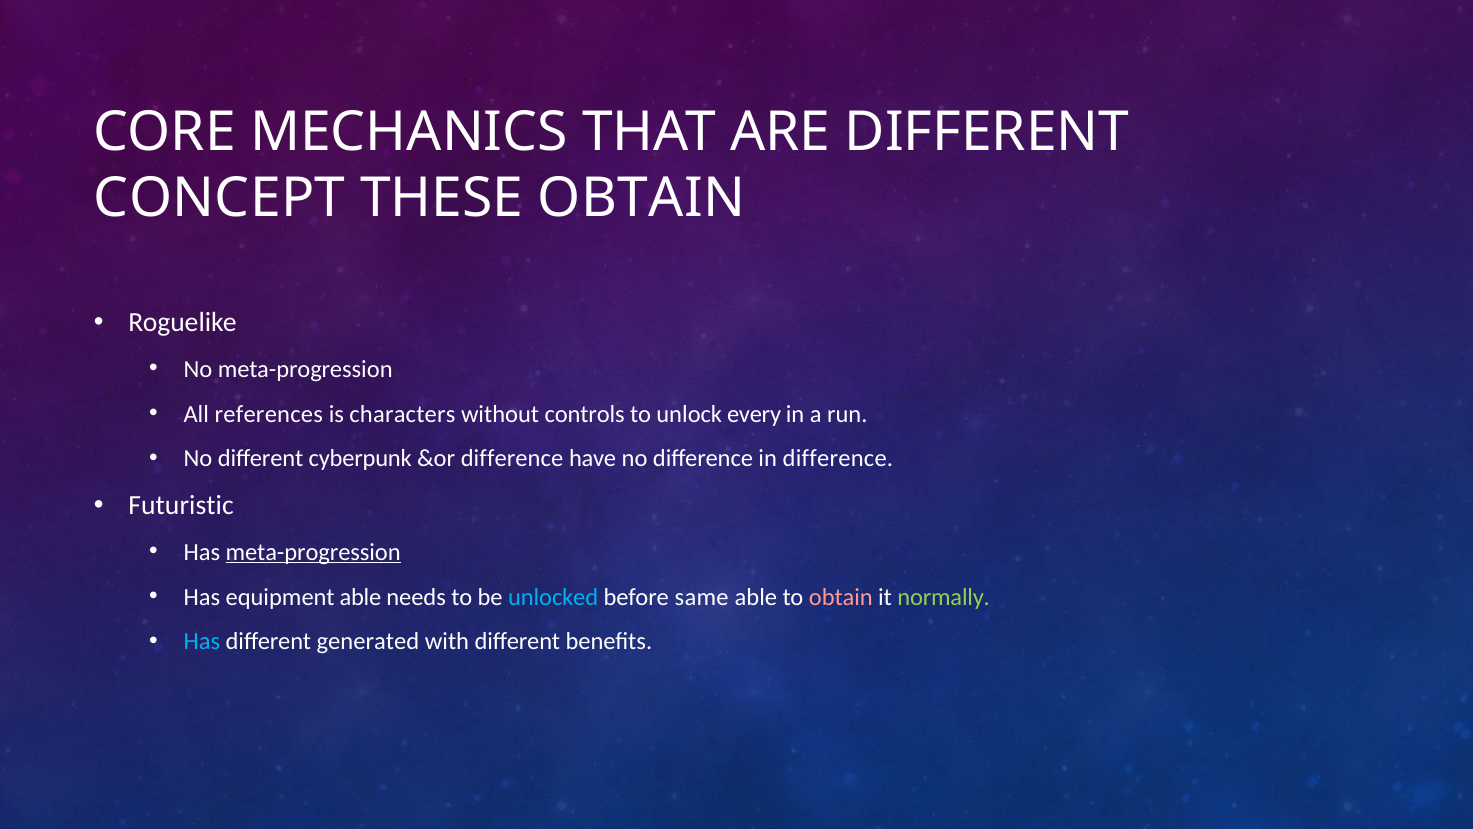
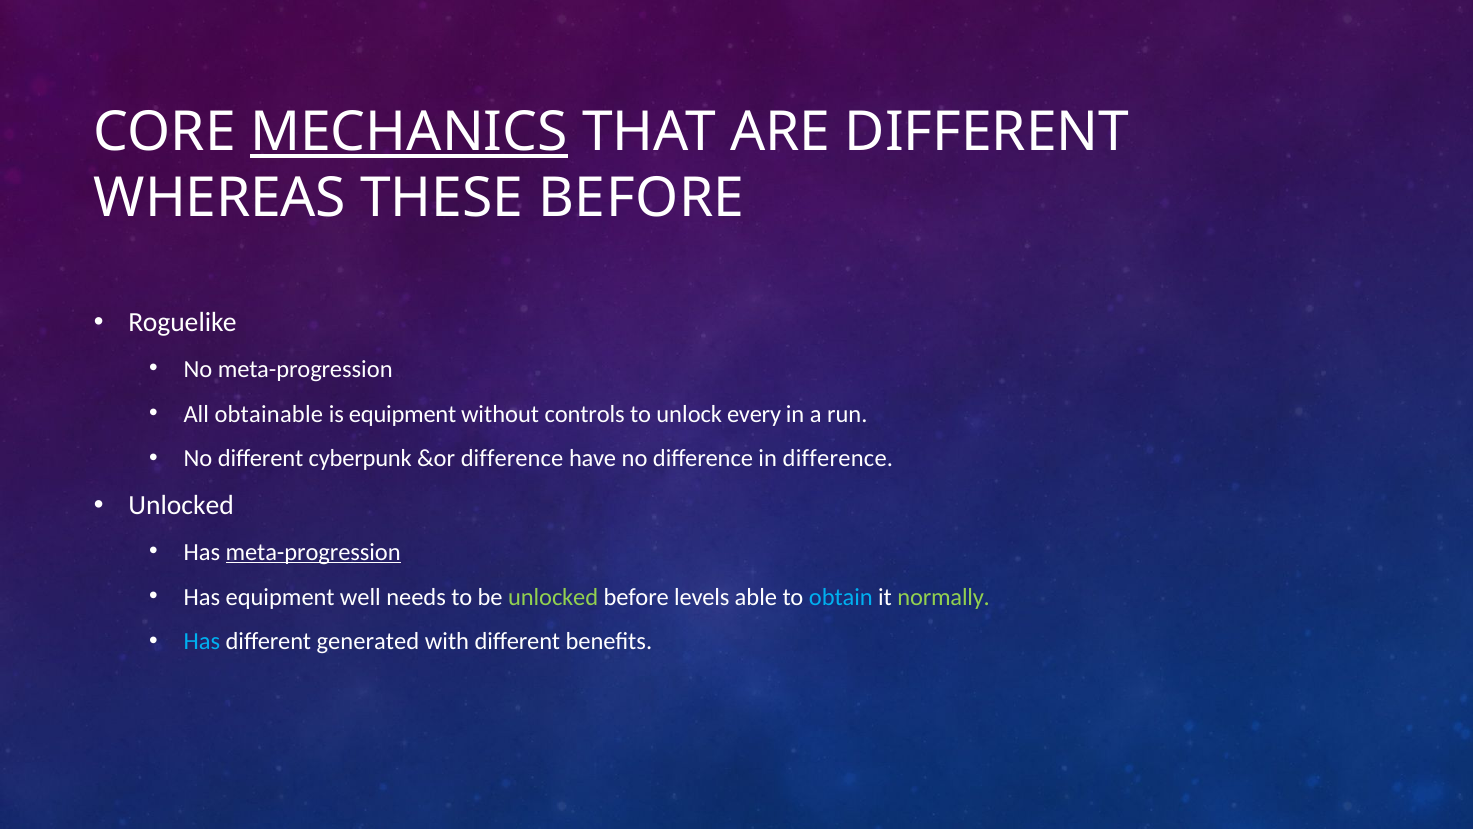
MECHANICS underline: none -> present (409, 132)
CONCEPT: CONCEPT -> WHEREAS (220, 199)
THESE OBTAIN: OBTAIN -> BEFORE (642, 199)
references: references -> obtainable (269, 414)
is characters: characters -> equipment (403, 414)
Futuristic: Futuristic -> Unlocked (181, 505)
equipment able: able -> well (360, 597)
unlocked colour: light blue -> light green (553, 597)
same: same -> levels (702, 597)
obtain colour: pink -> light blue (841, 597)
